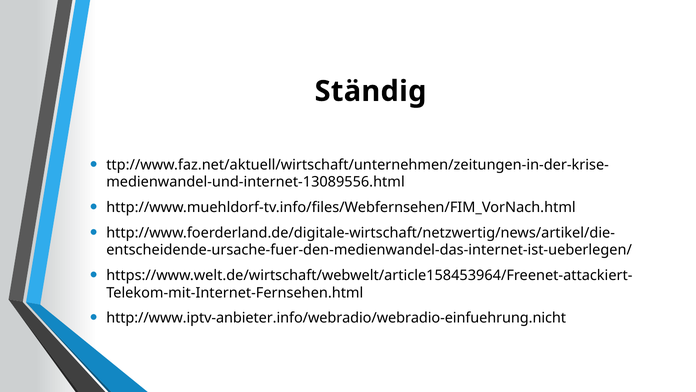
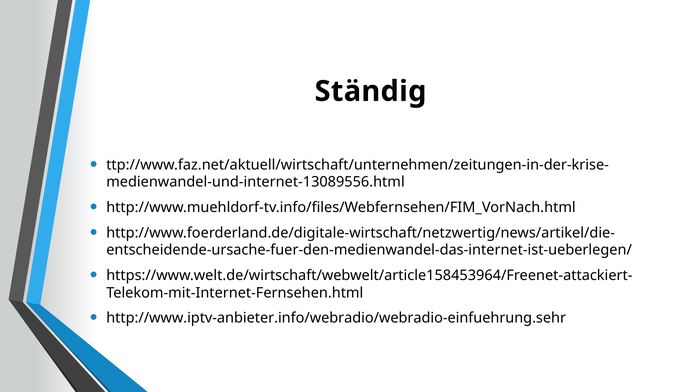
http://www.iptv-anbieter.info/webradio/webradio-einfuehrung.nicht: http://www.iptv-anbieter.info/webradio/webradio-einfuehrung.nicht -> http://www.iptv-anbieter.info/webradio/webradio-einfuehrung.sehr (336, 318)
